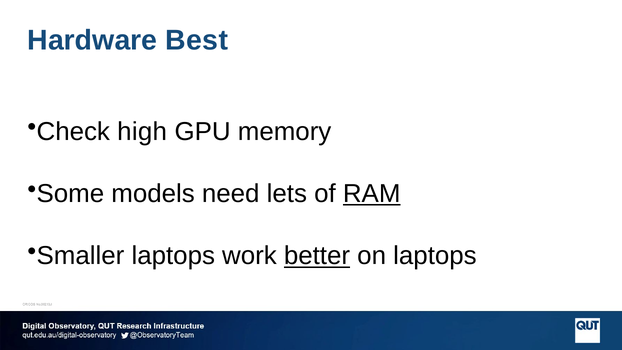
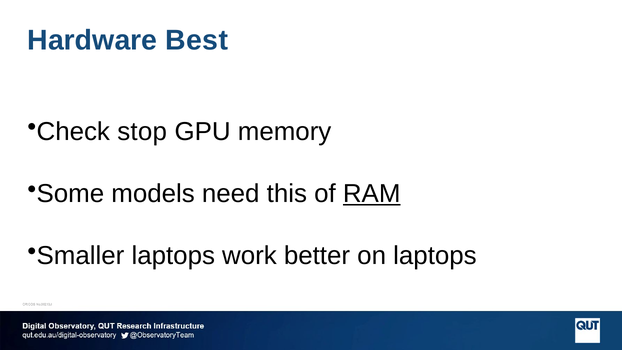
high: high -> stop (142, 131)
lets: lets -> this (287, 194)
better underline: present -> none (317, 256)
